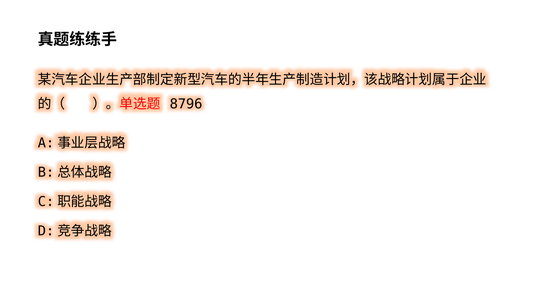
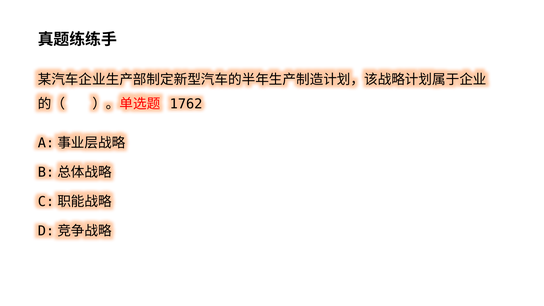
8796: 8796 -> 1762 (186, 104)
